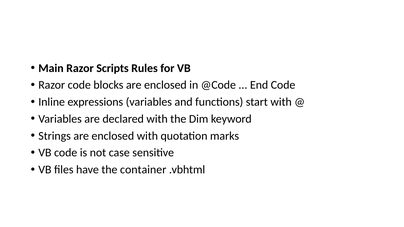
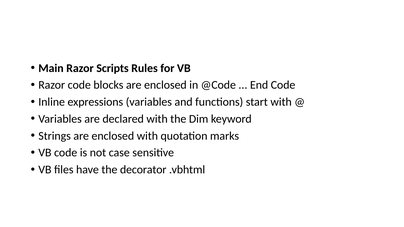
container: container -> decorator (143, 170)
